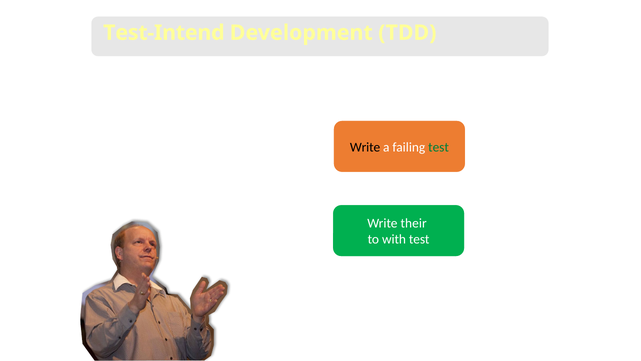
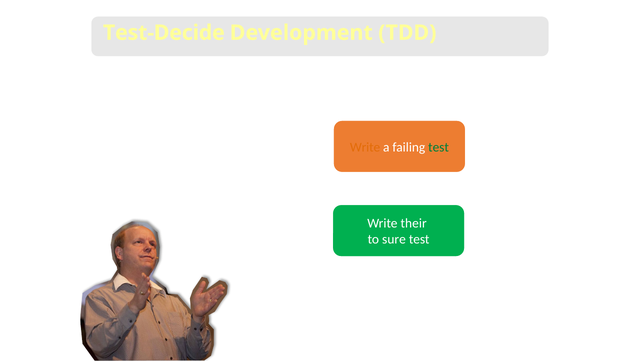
Test-Intend: Test-Intend -> Test-Decide (164, 33)
Write colour: black -> orange (365, 147)
with: with -> sure (394, 239)
